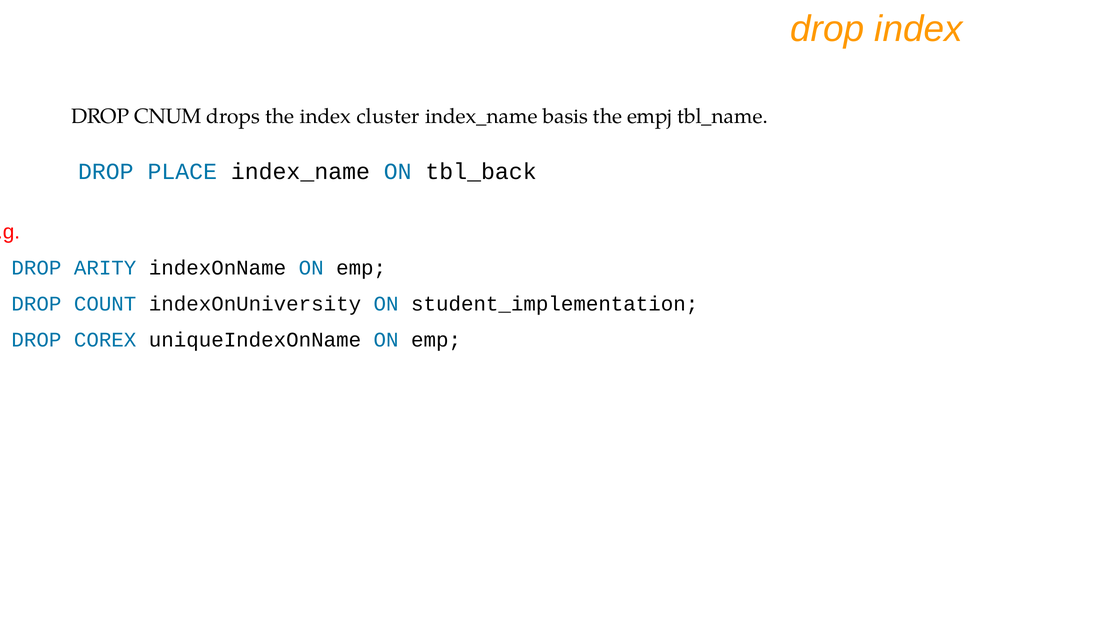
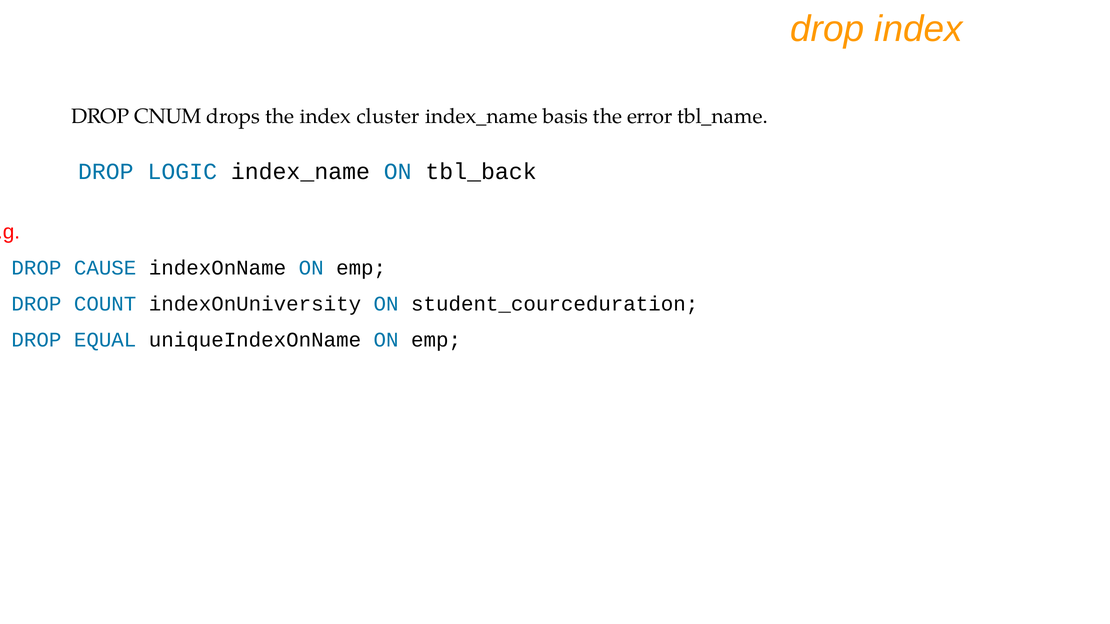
empj: empj -> error (650, 116)
PLACE: PLACE -> LOGIC (182, 172)
ARITY: ARITY -> CAUSE (105, 268)
student_implementation: student_implementation -> student_courceduration (555, 304)
COREX: COREX -> EQUAL (105, 340)
